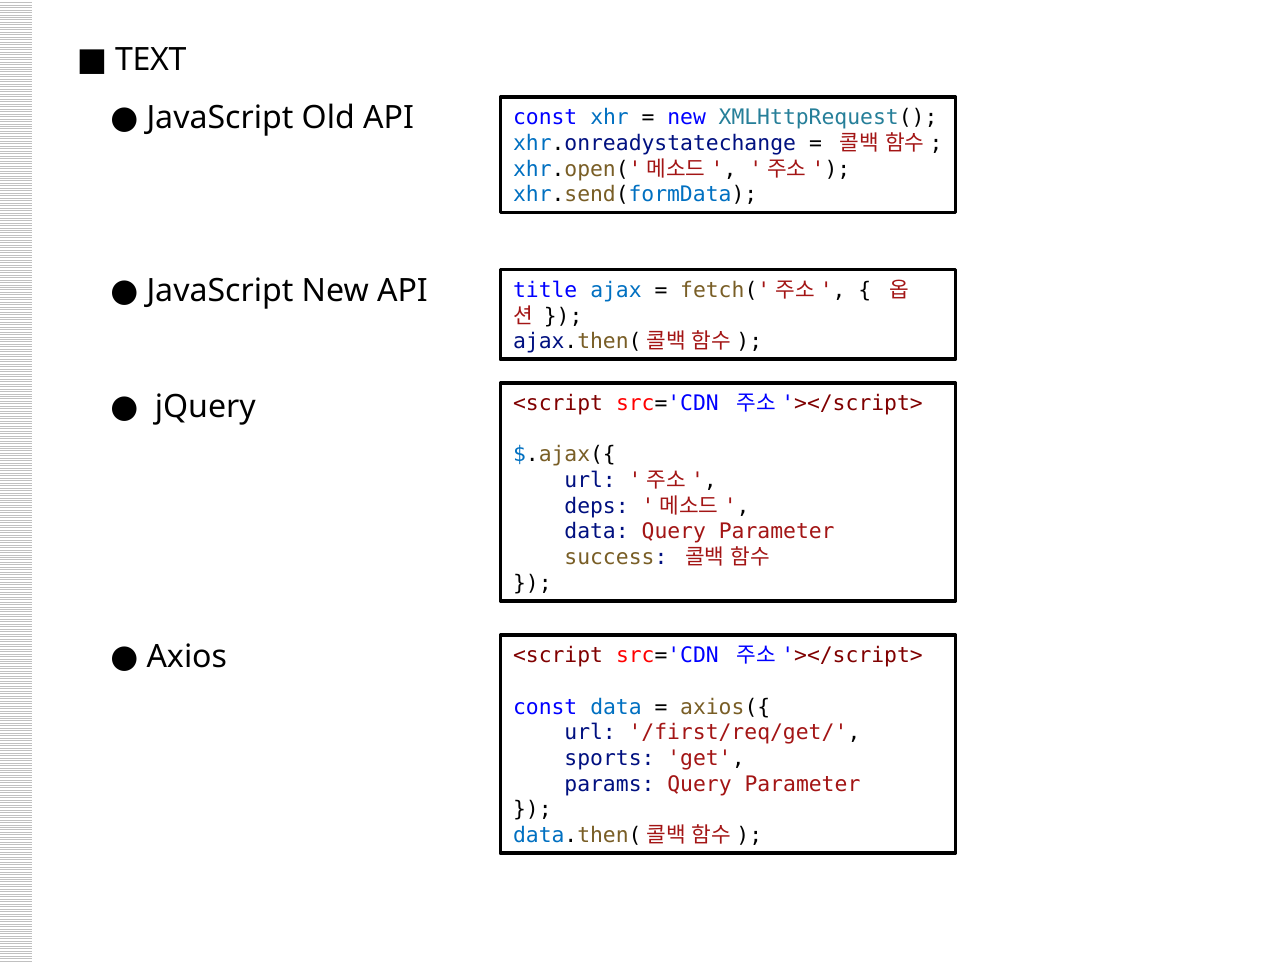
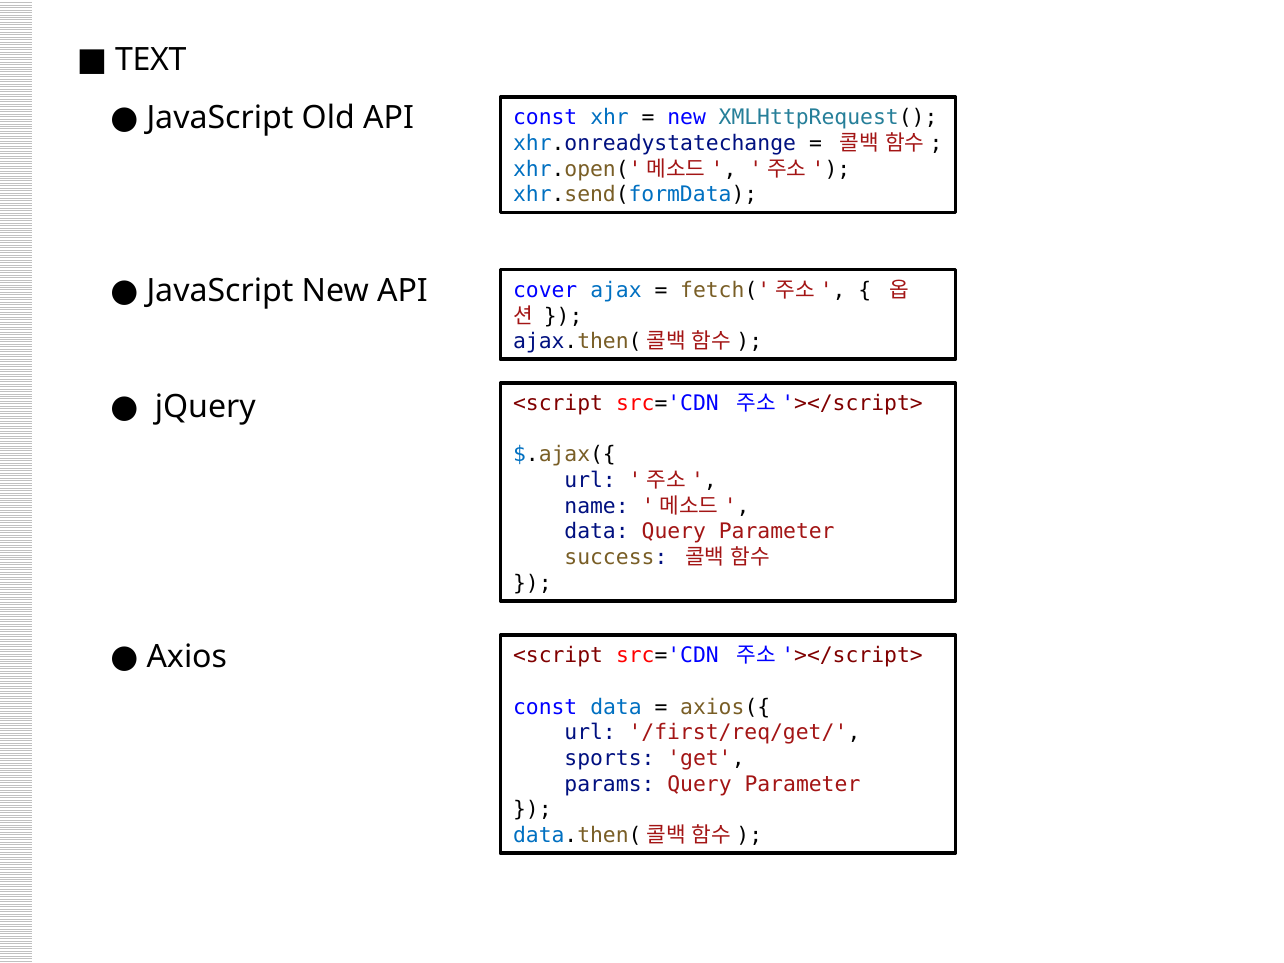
title: title -> cover (545, 290)
deps: deps -> name (597, 506)
